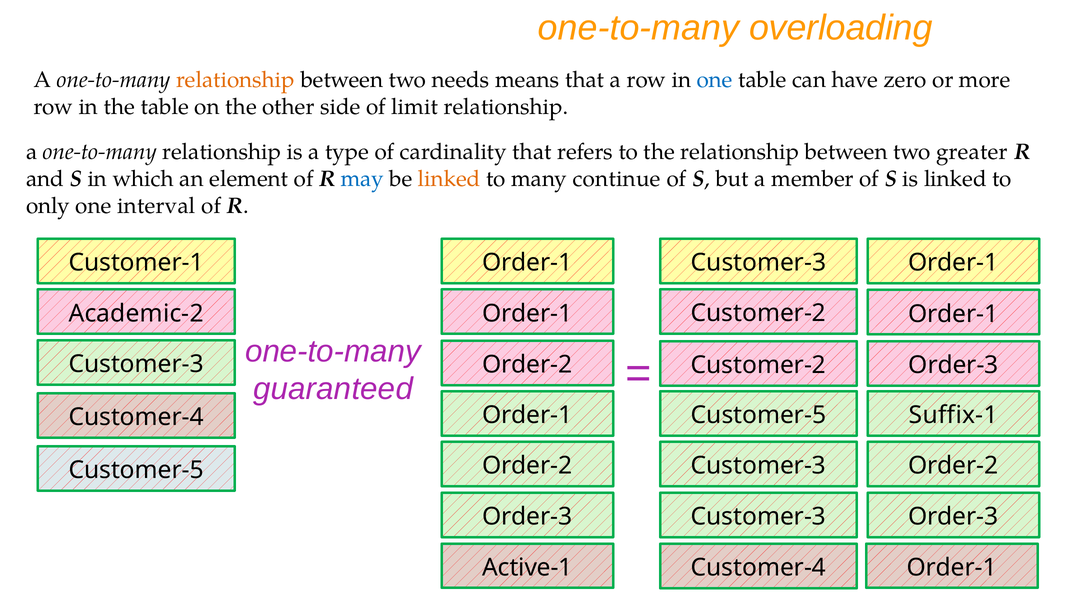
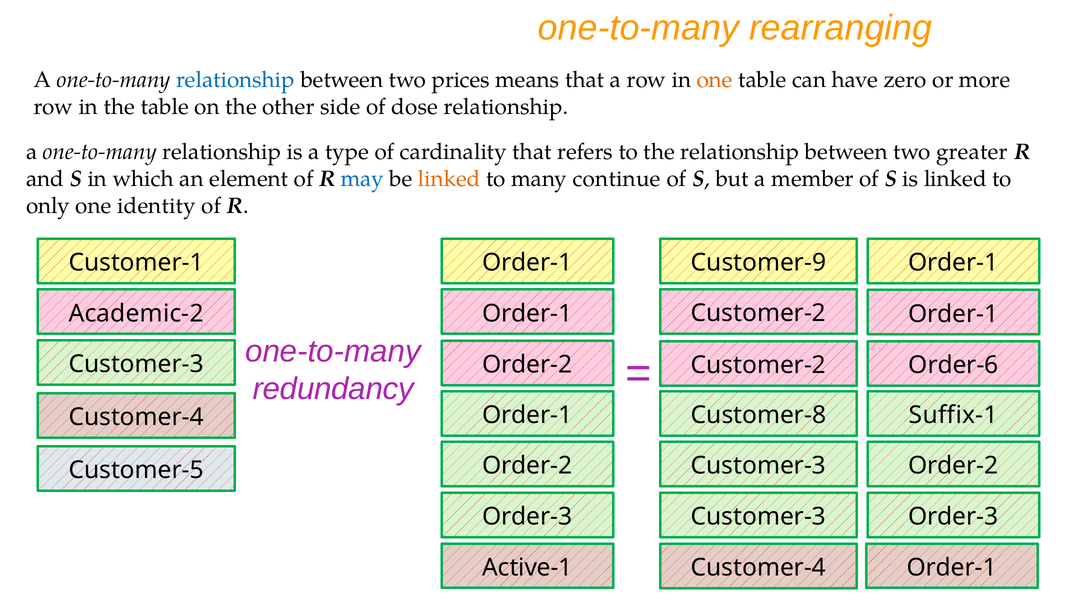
overloading: overloading -> rearranging (841, 28)
relationship colour: orange -> blue (235, 80)
needs: needs -> prices (461, 80)
one colour: blue -> orange (715, 80)
limit: limit -> dose (415, 107)
interval: interval -> identity (156, 206)
Customer-3: Customer-3 -> Customer-9 (758, 262)
Order-3: Order-3 -> Order-6 (953, 365)
guaranteed: guaranteed -> redundancy (333, 389)
Customer-5: Customer-5 -> Customer-8 (758, 415)
